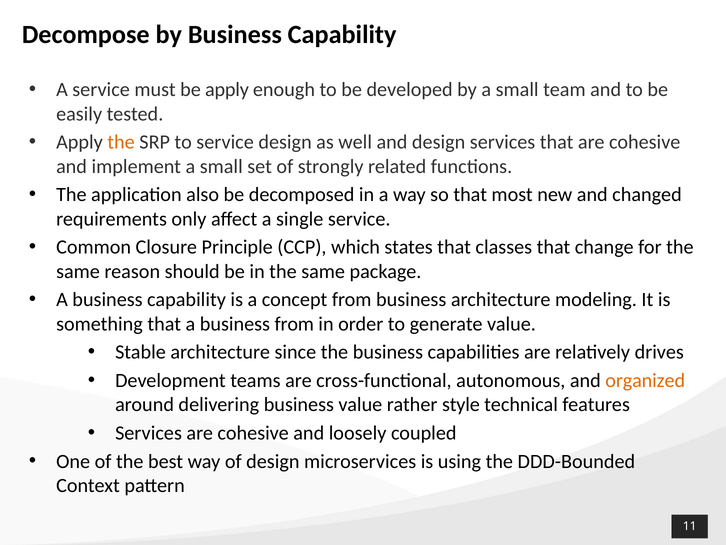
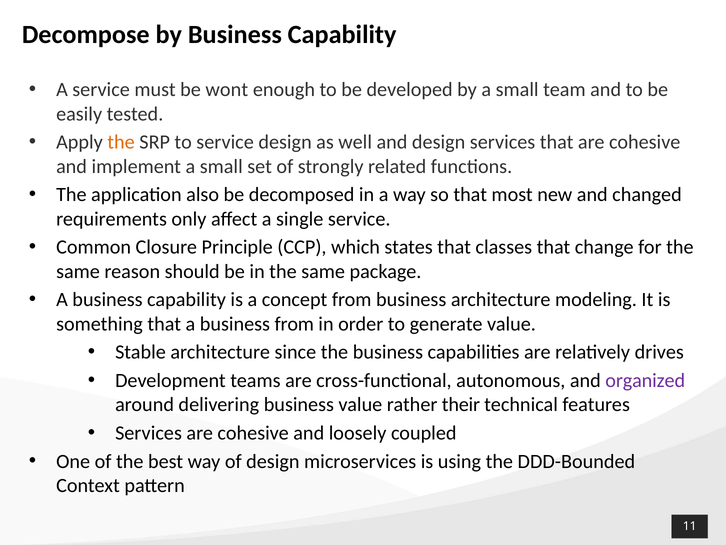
be apply: apply -> wont (227, 90)
organized colour: orange -> purple (645, 380)
style: style -> their (461, 404)
